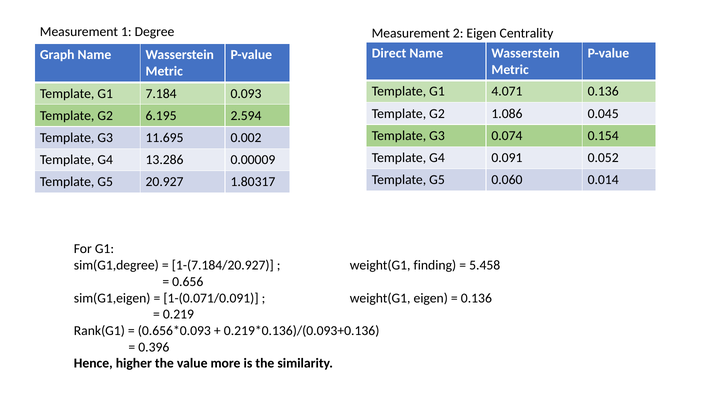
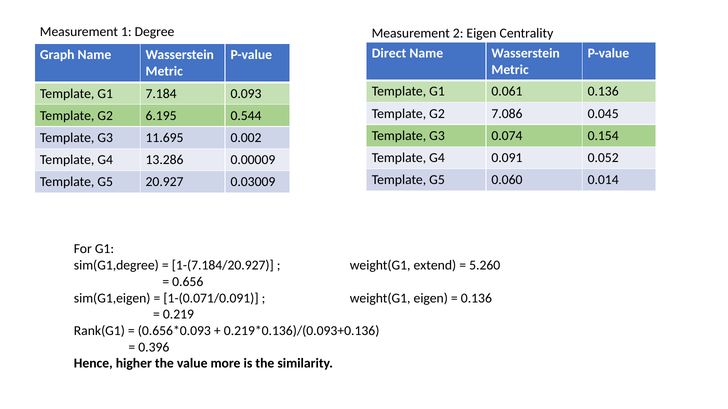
4.071: 4.071 -> 0.061 (507, 92)
1.086: 1.086 -> 7.086 (507, 114)
2.594: 2.594 -> 0.544 (246, 116)
1.80317: 1.80317 -> 0.03009 (253, 182)
finding: finding -> extend (435, 266)
5.458: 5.458 -> 5.260 (485, 266)
